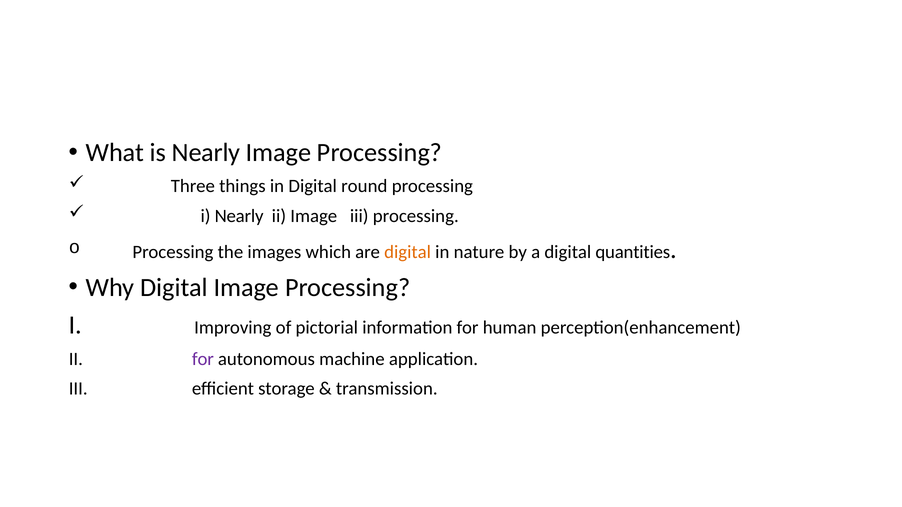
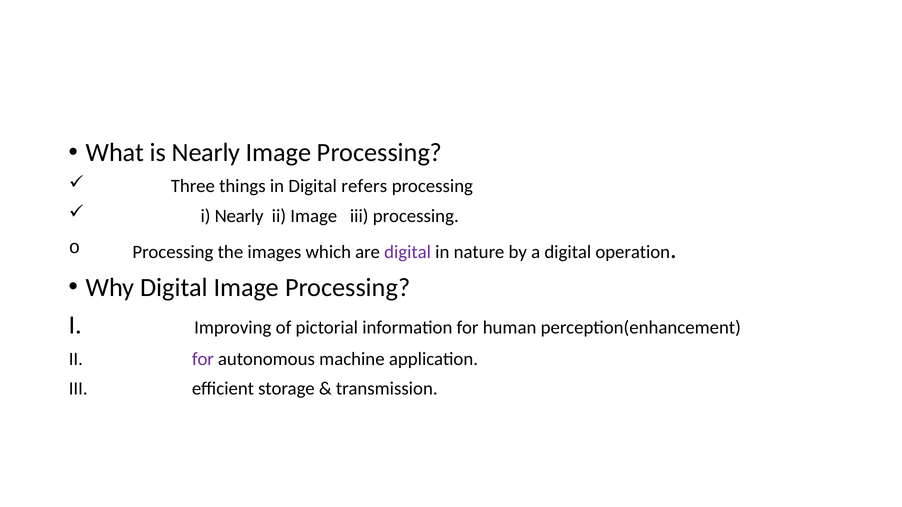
round: round -> refers (364, 186)
digital colour: orange -> purple (408, 252)
quantities: quantities -> operation (633, 252)
